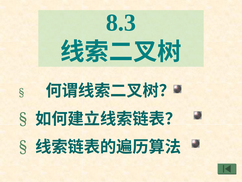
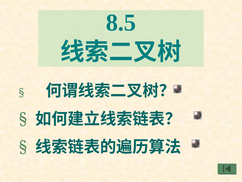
8.3: 8.3 -> 8.5 (121, 23)
